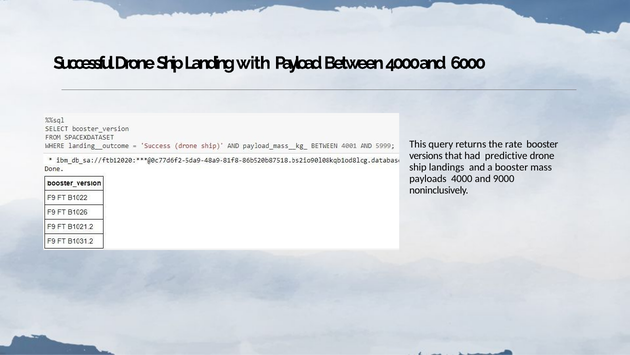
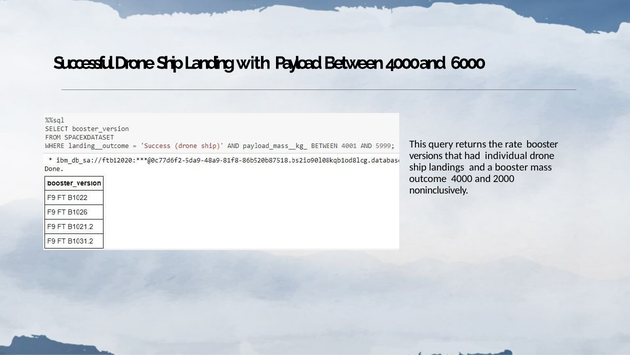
predictive: predictive -> individual (506, 156)
payloads: payloads -> outcome (428, 179)
9000: 9000 -> 2000 (504, 179)
